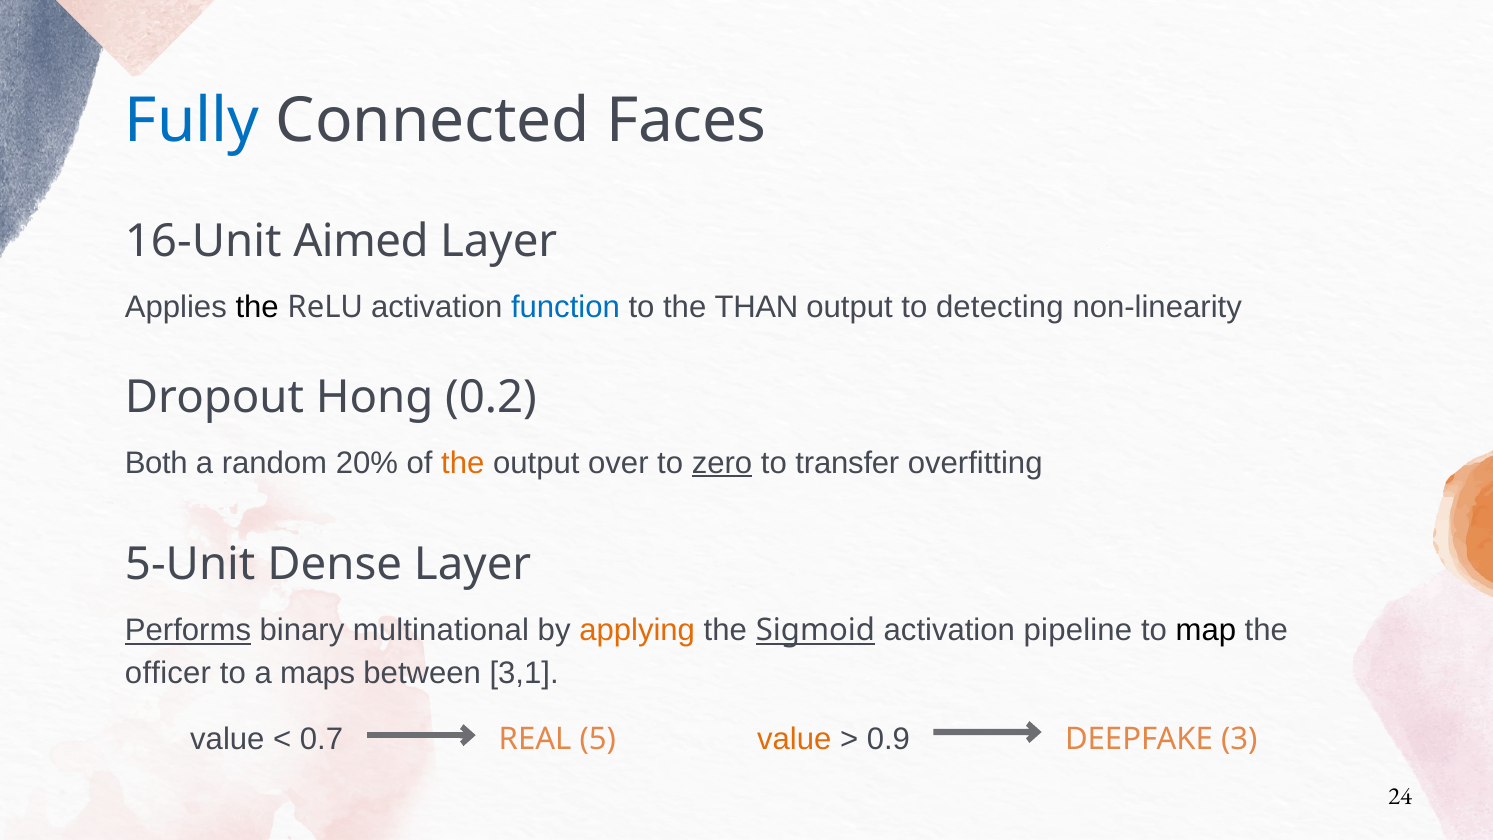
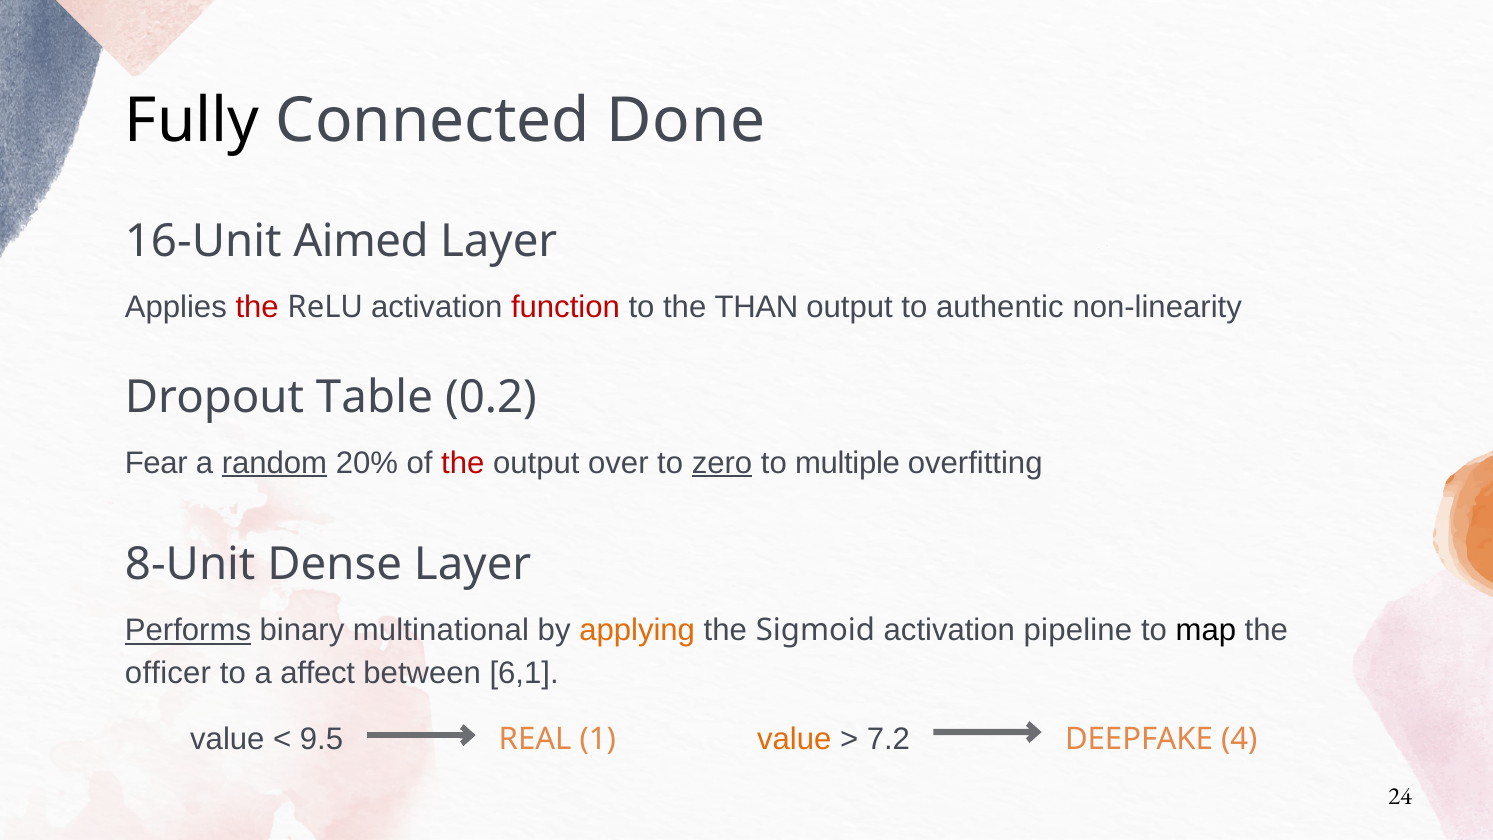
Fully colour: blue -> black (192, 121)
Faces: Faces -> Done (686, 121)
the colour: black -> red (257, 307)
function colour: blue -> red (565, 307)
detecting: detecting -> authentic (1000, 307)
Hong: Hong -> Table (375, 397)
Both: Both -> Fear (156, 463)
random underline: none -> present (274, 463)
the colour: orange -> red (463, 463)
transfer: transfer -> multiple (847, 463)
5-Unit: 5-Unit -> 8-Unit (190, 565)
Sigmoid underline: present -> none (816, 630)
maps: maps -> affect (318, 673)
3,1: 3,1 -> 6,1 (524, 673)
0.7: 0.7 -> 9.5 (321, 739)
5: 5 -> 1 (598, 739)
0.9: 0.9 -> 7.2 (888, 739)
3: 3 -> 4 (1239, 739)
